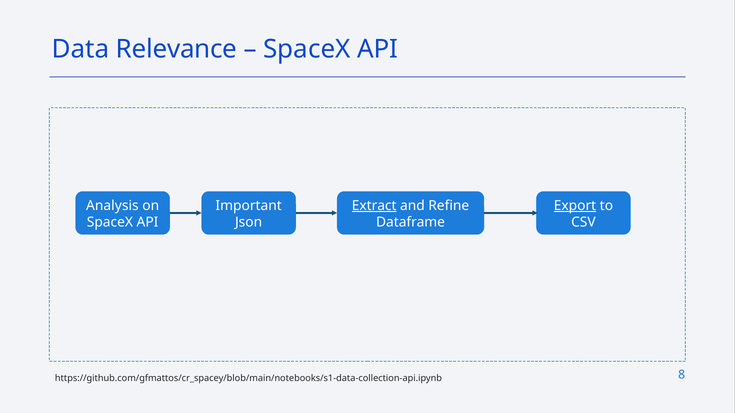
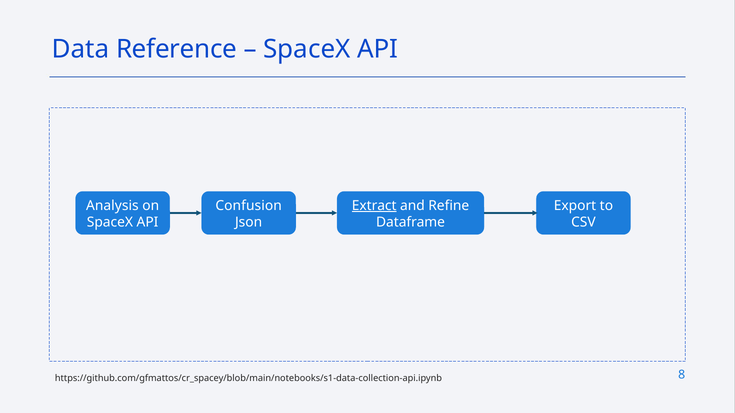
Relevance: Relevance -> Reference (177, 49)
Important: Important -> Confusion (249, 206)
Export underline: present -> none (575, 206)
